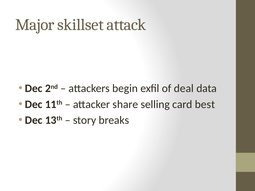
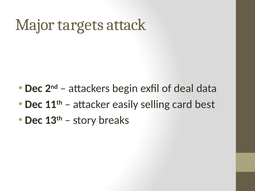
skillset: skillset -> targets (80, 25)
share: share -> easily (125, 104)
